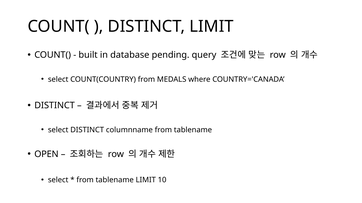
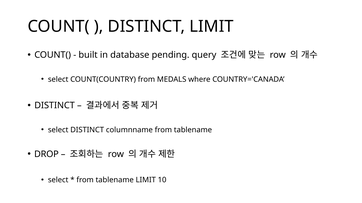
OPEN: OPEN -> DROP (46, 155)
